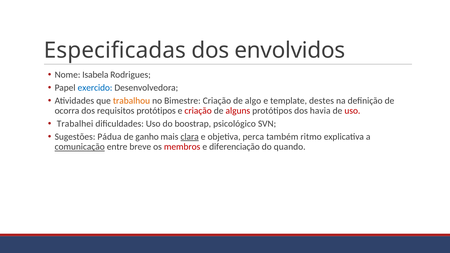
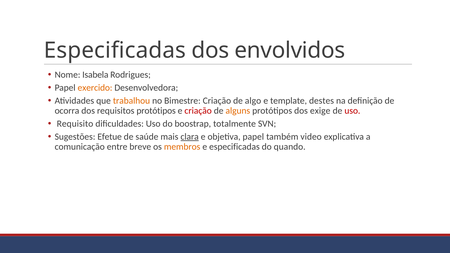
exercido colour: blue -> orange (95, 88)
alguns colour: red -> orange (238, 111)
havia: havia -> exige (320, 111)
Trabalhei: Trabalhei -> Requisito (75, 124)
psicológico: psicológico -> totalmente (235, 124)
Pádua: Pádua -> Efetue (110, 137)
ganho: ganho -> saúde (147, 137)
objetiva perca: perca -> papel (253, 137)
ritmo: ritmo -> video (311, 137)
comunicação underline: present -> none (80, 147)
membros colour: red -> orange (182, 147)
e diferenciação: diferenciação -> especificadas (234, 147)
